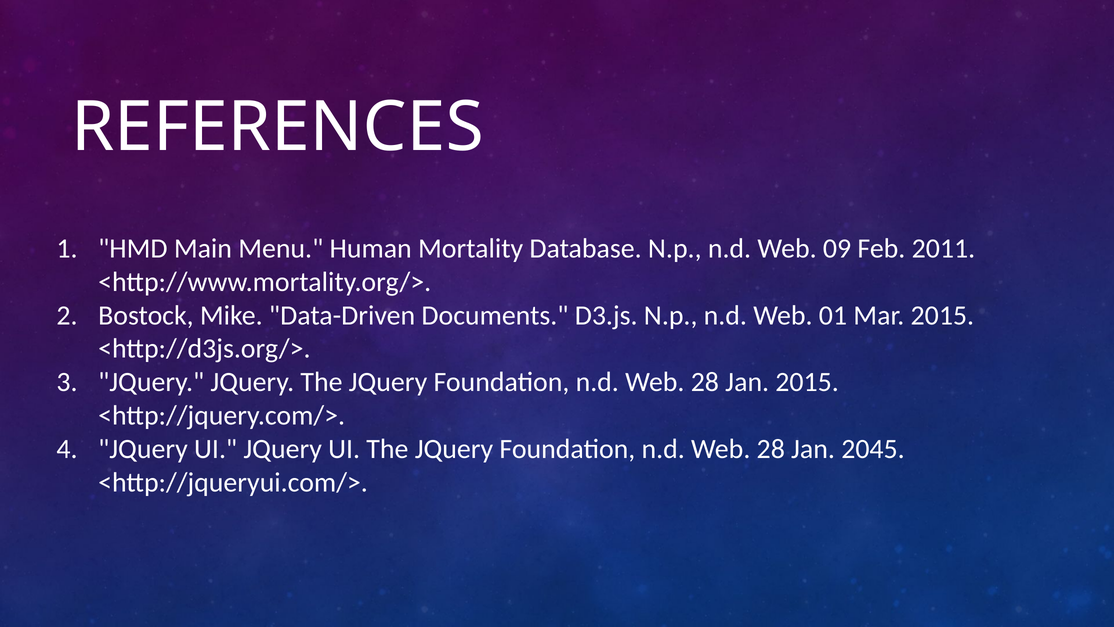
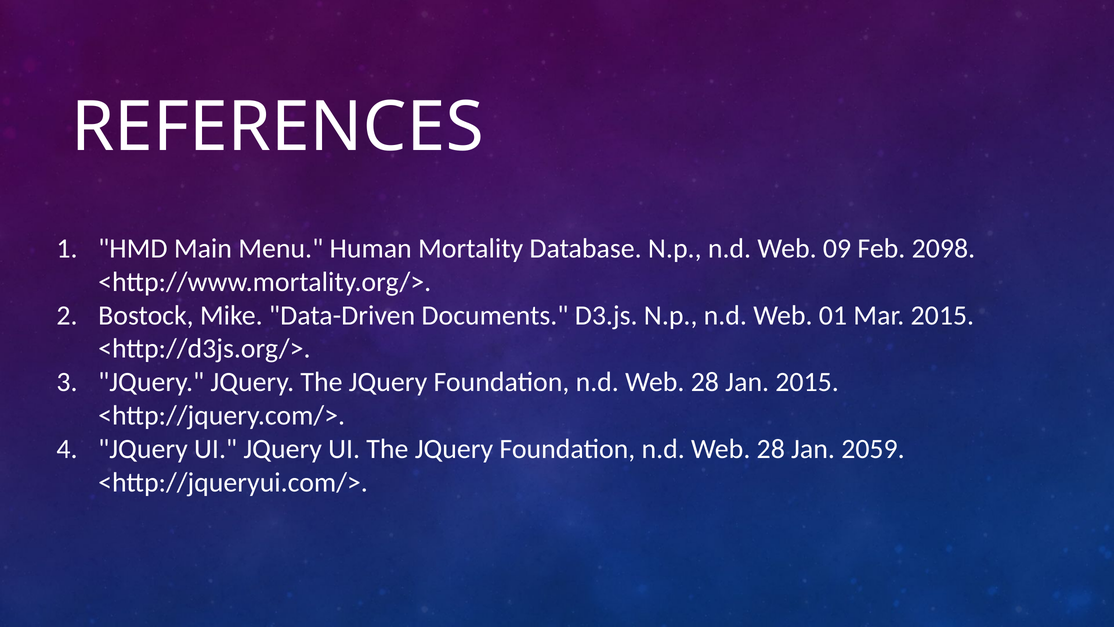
2011: 2011 -> 2098 (943, 248)
2045: 2045 -> 2059 (873, 449)
